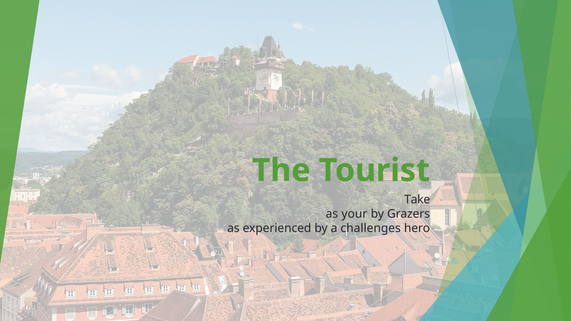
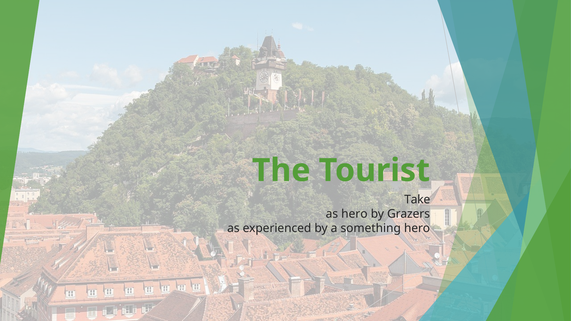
as your: your -> hero (354, 214)
challenges: challenges -> something (371, 228)
